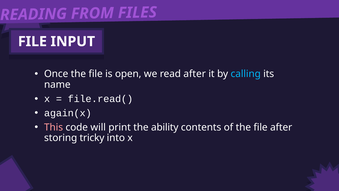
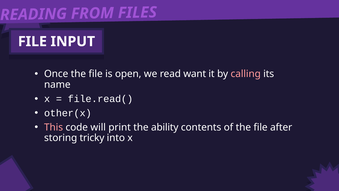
read after: after -> want (195, 74)
calling colour: light blue -> pink (246, 74)
again(x: again(x -> other(x (68, 113)
